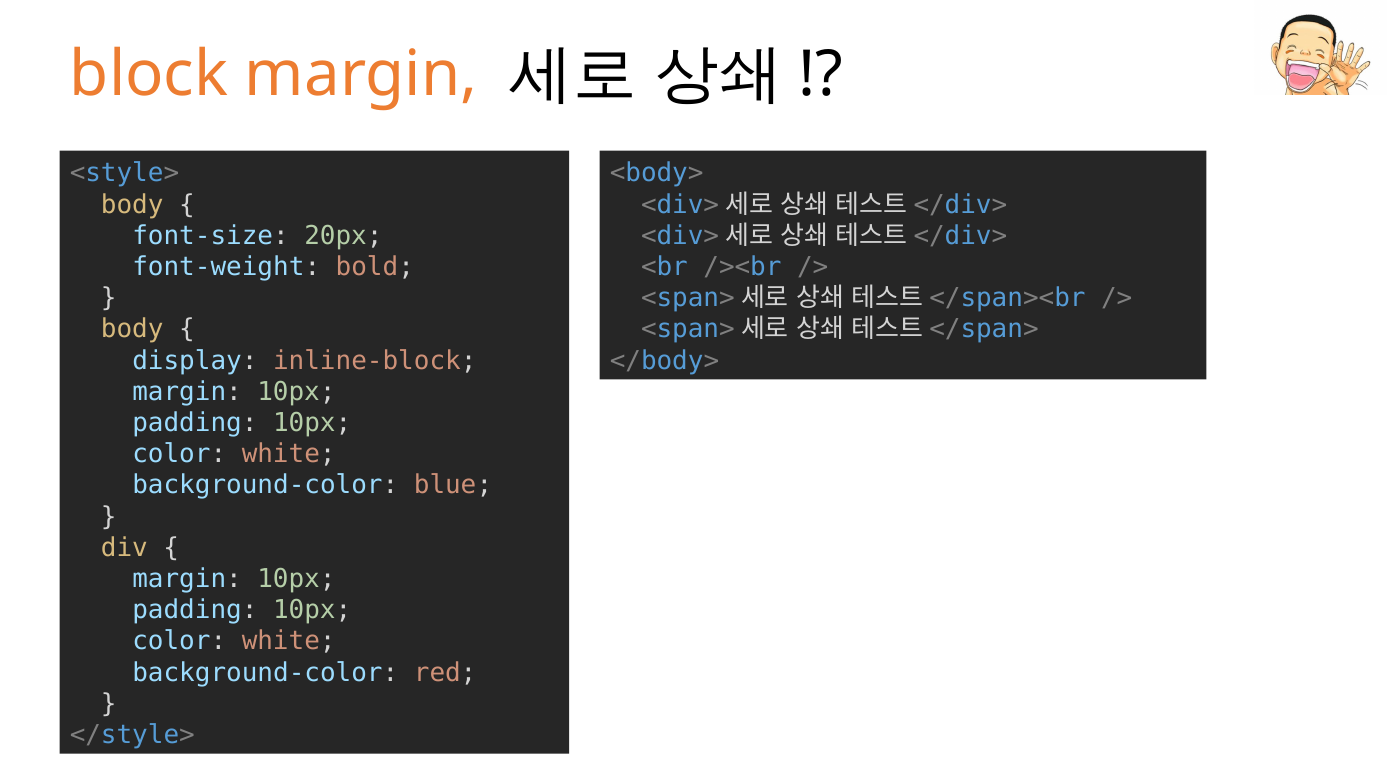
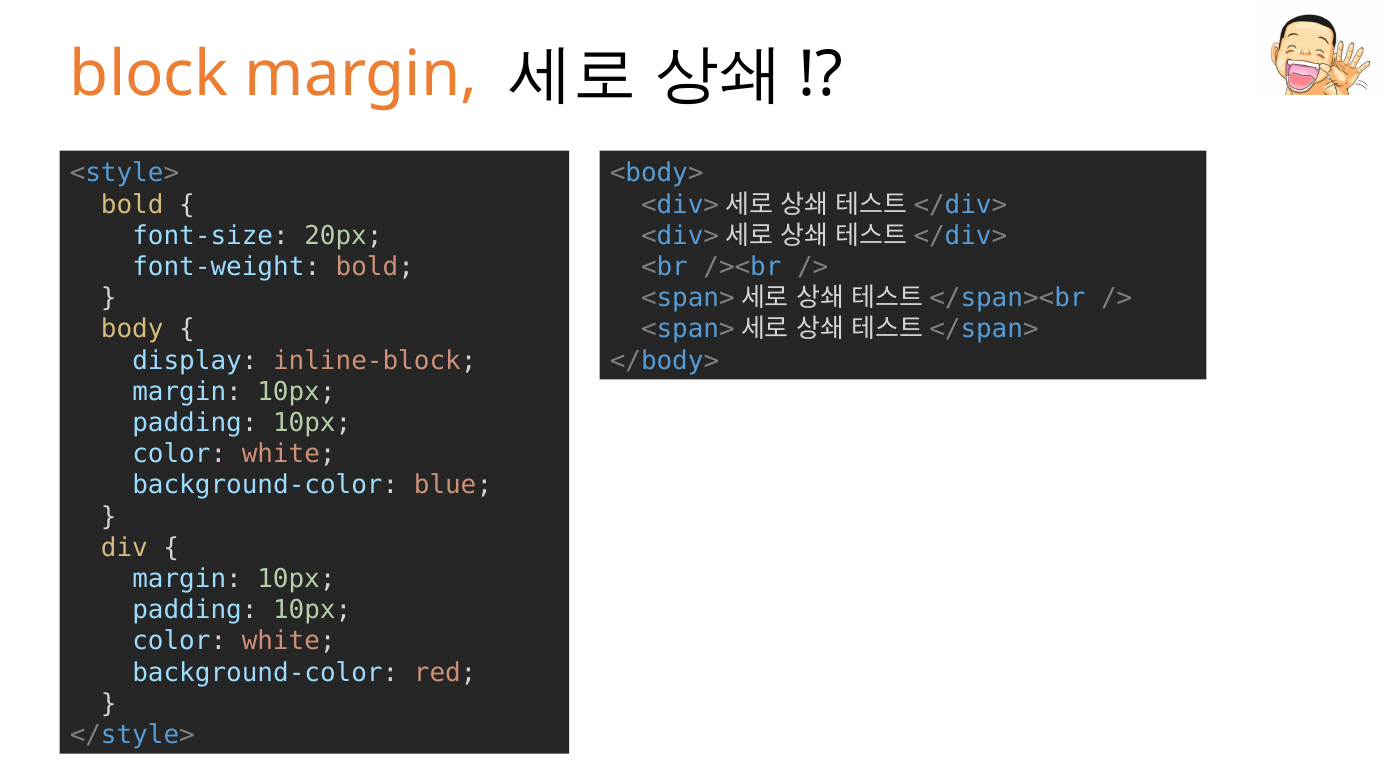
body: body -> bold (132, 205)
